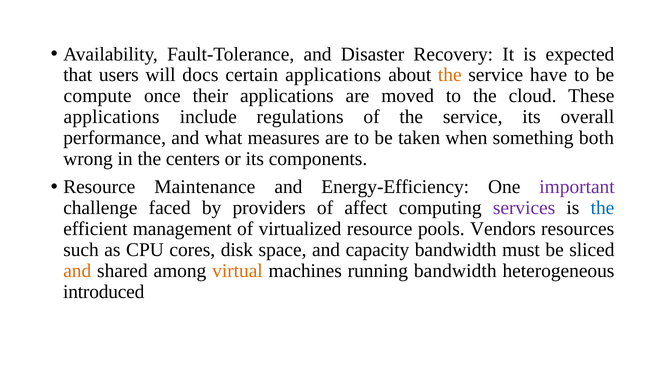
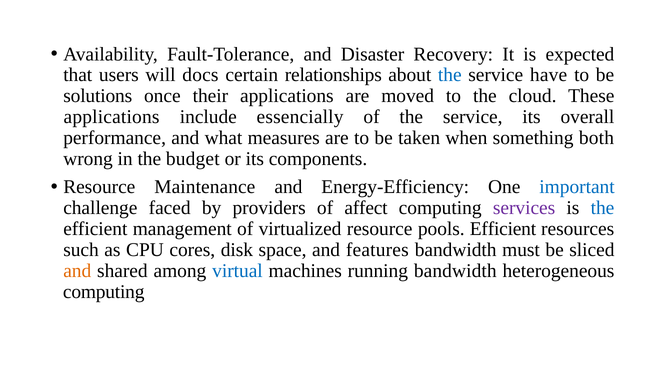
certain applications: applications -> relationships (333, 75)
the colour: orange -> blue (450, 75)
compute: compute -> solutions (98, 96)
regulations: regulations -> essencially (300, 117)
centers: centers -> budget (193, 159)
important colour: purple -> blue (577, 187)
pools Vendors: Vendors -> Efficient (503, 229)
capacity: capacity -> features (377, 249)
virtual colour: orange -> blue (237, 270)
introduced: introduced -> computing (104, 291)
